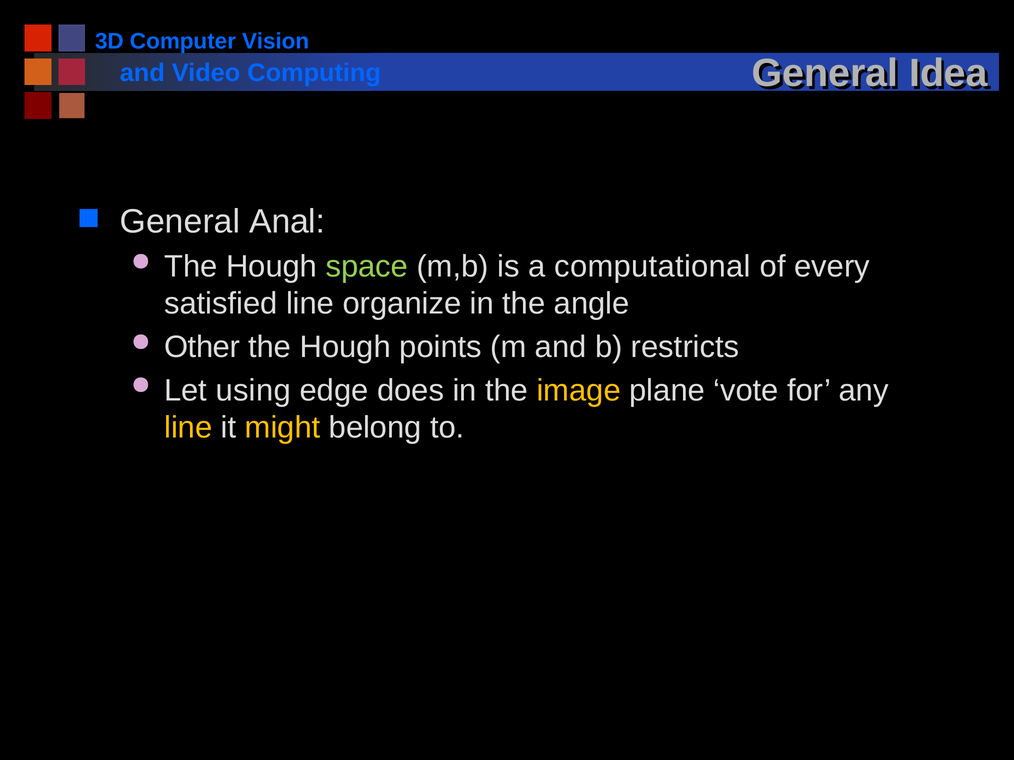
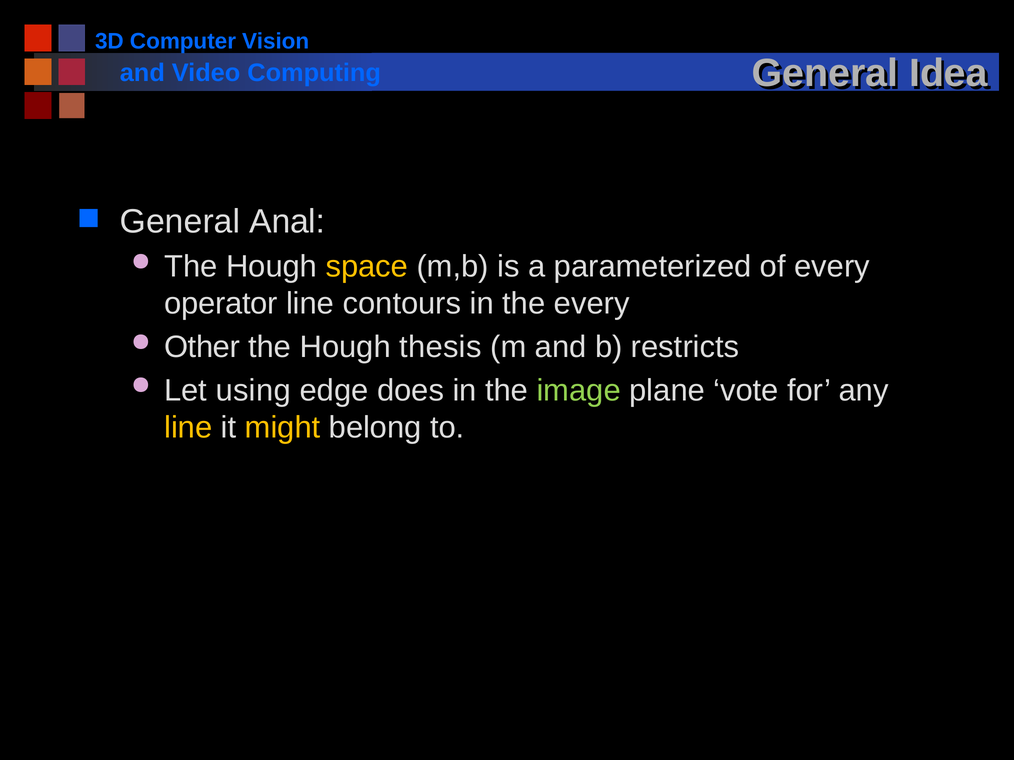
space colour: light green -> yellow (367, 267)
computational: computational -> parameterized (653, 267)
satisfied: satisfied -> operator (221, 304)
organize: organize -> contours (402, 304)
the angle: angle -> every (592, 304)
points: points -> thesis (440, 347)
image colour: yellow -> light green (579, 391)
